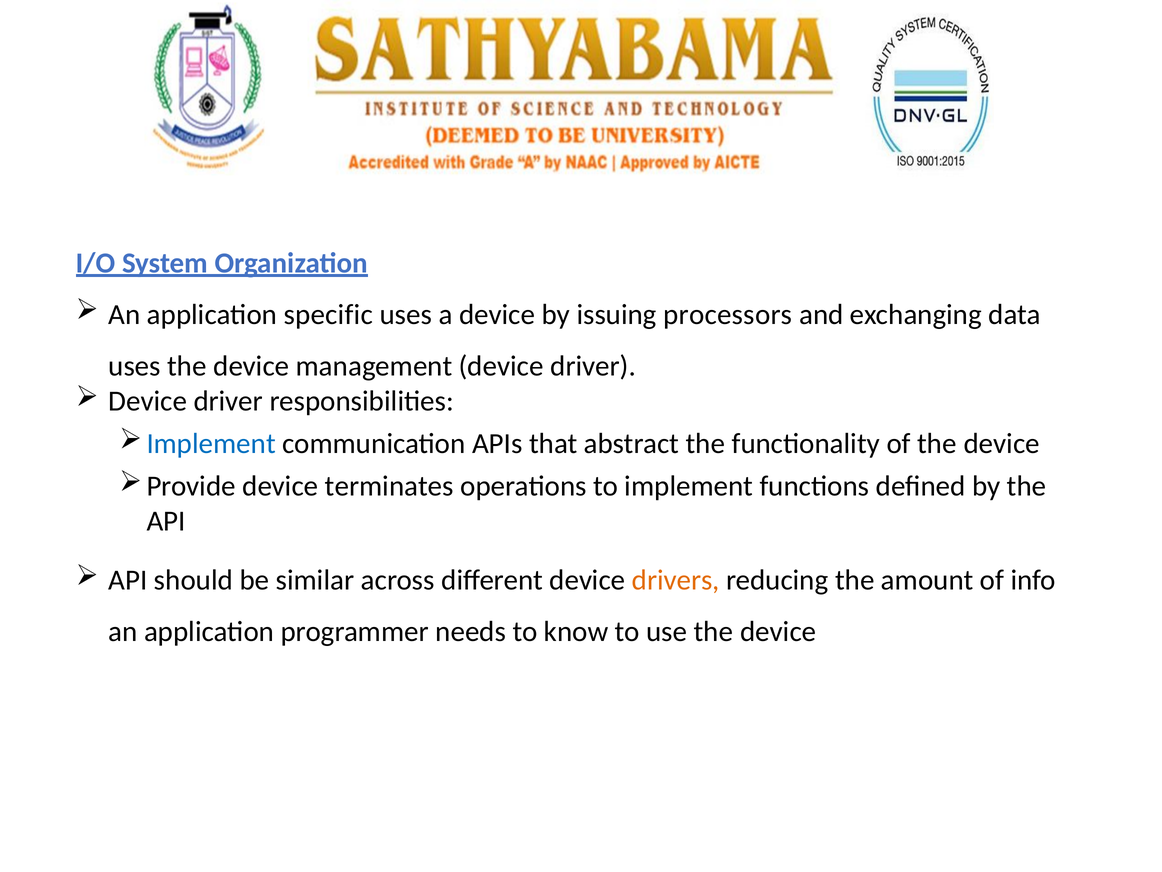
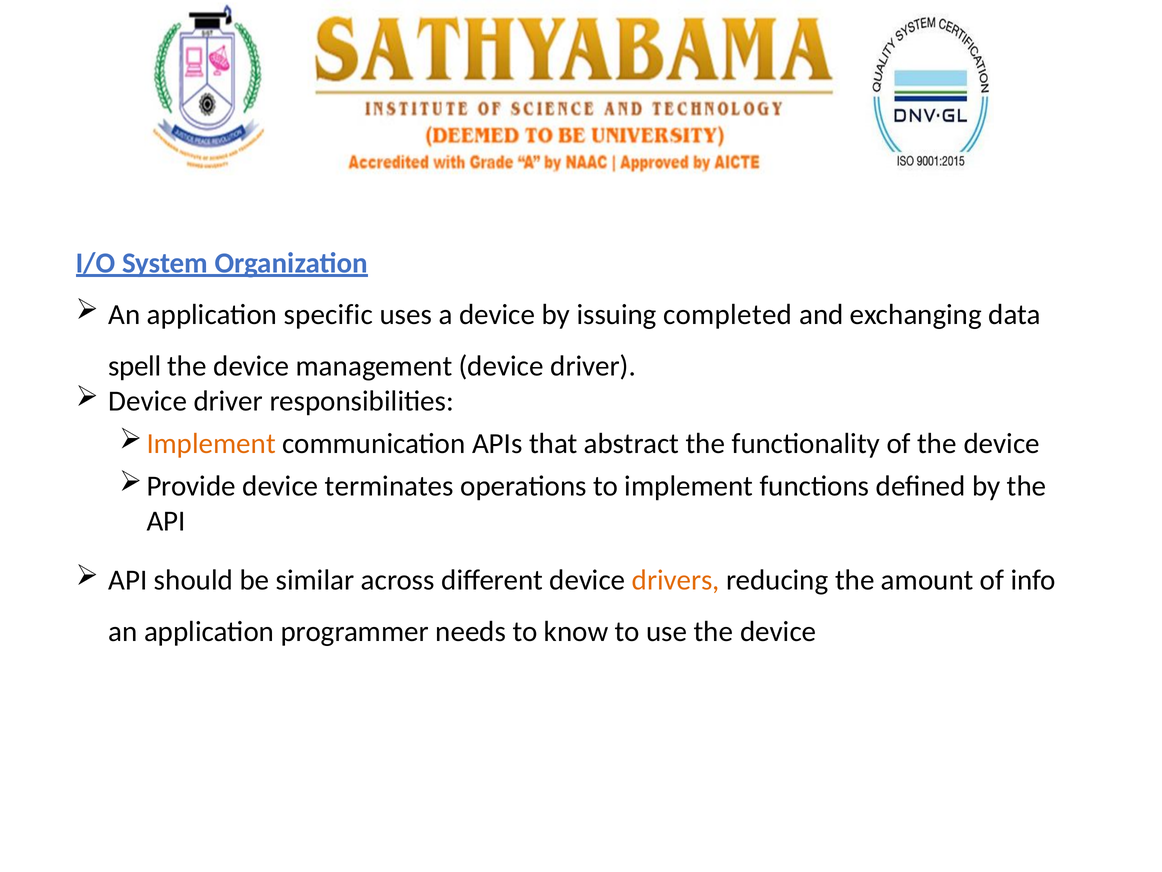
processors: processors -> completed (728, 314)
uses: uses -> spell (135, 366)
Implement colour: blue -> orange (211, 443)
